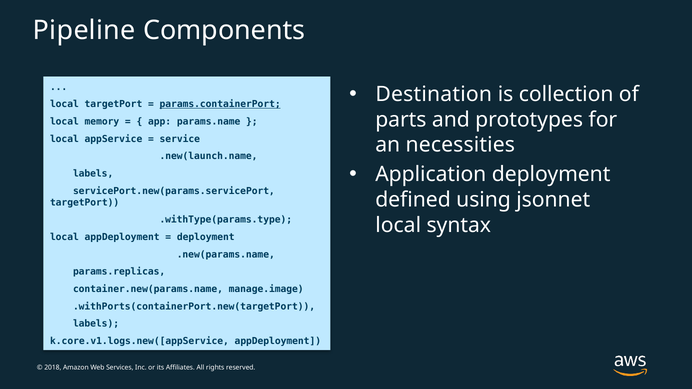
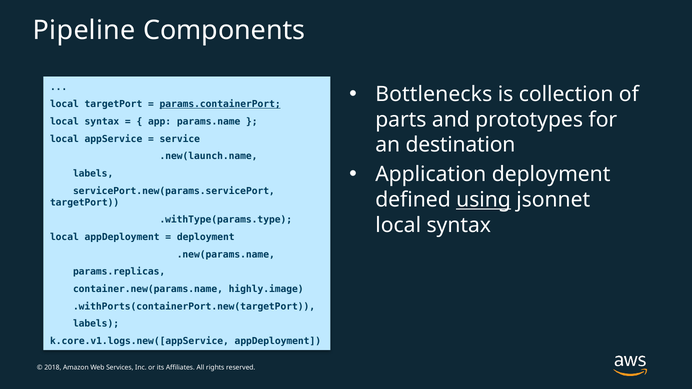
Destination: Destination -> Bottlenecks (434, 94)
memory: memory -> syntax (102, 122)
necessities: necessities -> destination (460, 145)
using underline: none -> present (484, 200)
manage.image: manage.image -> highly.image (266, 289)
